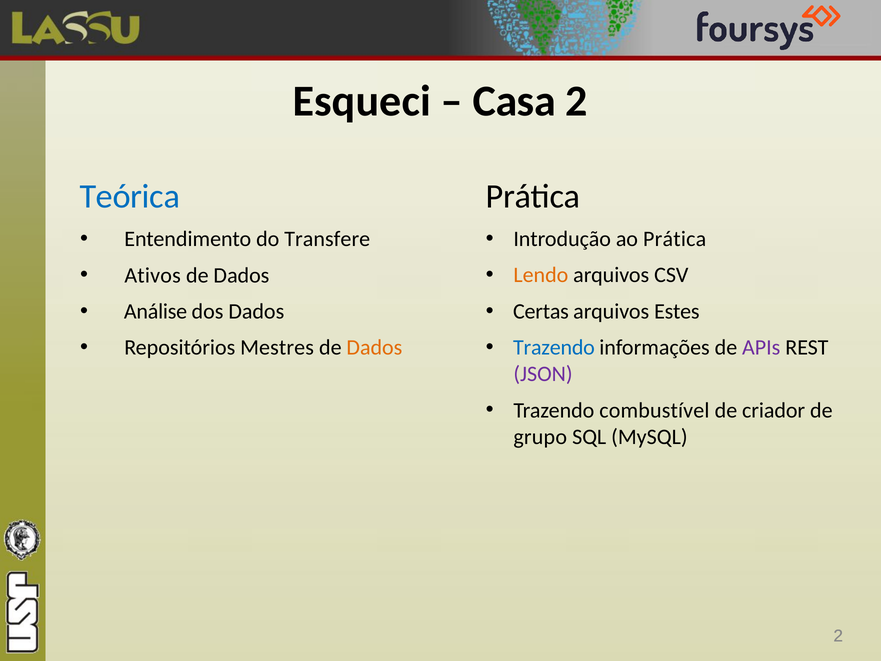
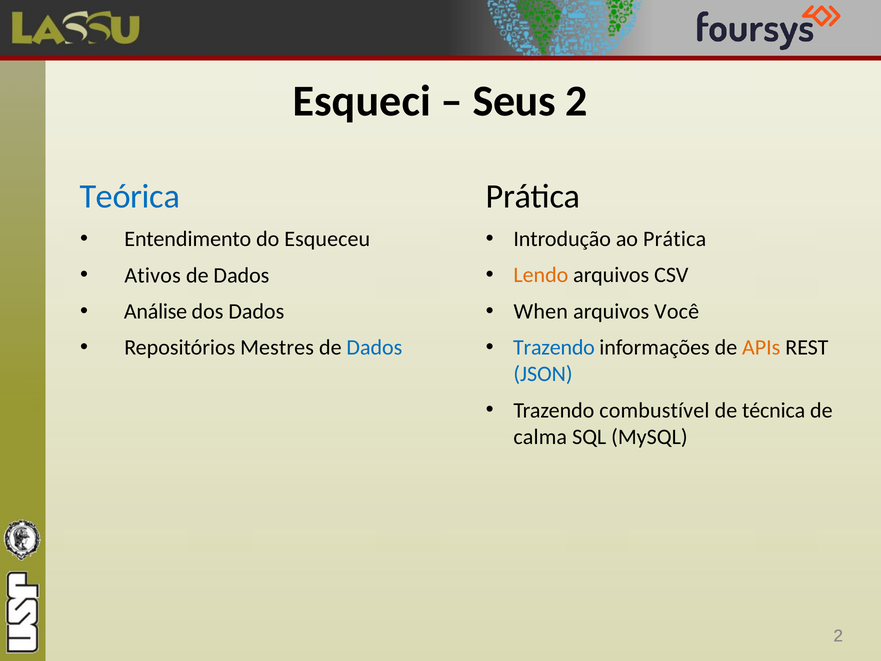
Casa: Casa -> Seus (514, 101)
Transfere: Transfere -> Esqueceu (327, 239)
Certas: Certas -> When (541, 311)
Estes: Estes -> Você (677, 311)
Dados colour: orange -> blue (374, 348)
APIs colour: purple -> orange (761, 348)
JSON colour: purple -> blue (543, 374)
criador: criador -> técnica (774, 410)
grupo: grupo -> calma (540, 437)
